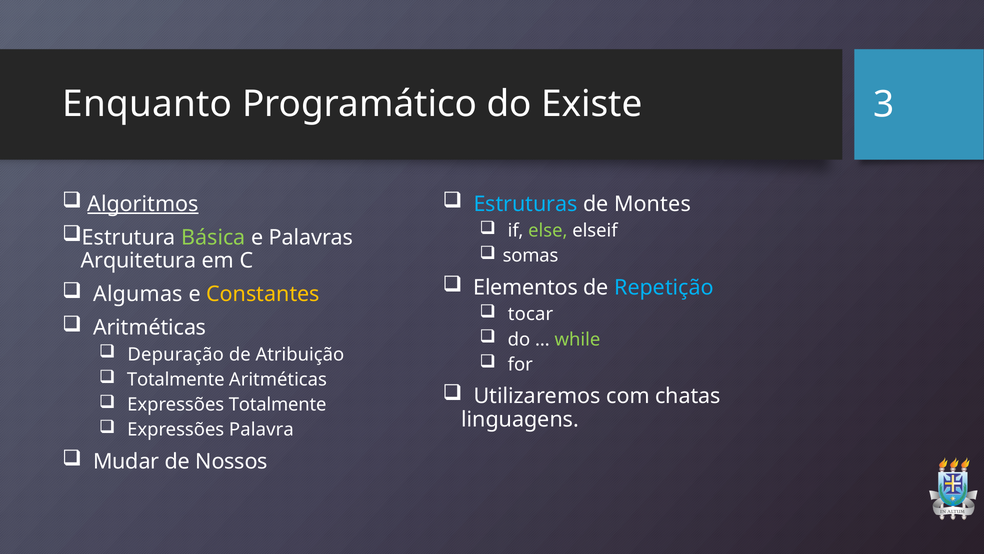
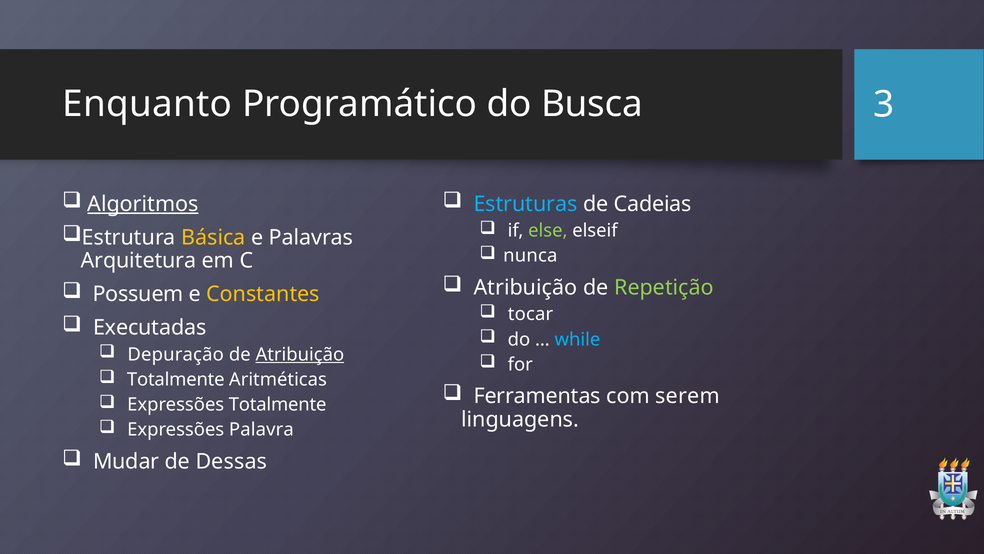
Existe: Existe -> Busca (592, 104)
Montes: Montes -> Cadeias (653, 204)
Básica colour: light green -> yellow (213, 237)
somas: somas -> nunca (530, 256)
Elementos: Elementos -> Atribuição (525, 287)
Repetição colour: light blue -> light green (664, 287)
Algumas: Algumas -> Possuem (138, 294)
Aritméticas: Aritméticas -> Executadas (150, 328)
while colour: light green -> light blue (577, 339)
Atribuição underline: none -> present (300, 354)
Utilizaremos: Utilizaremos -> Ferramentas (537, 396)
chatas: chatas -> serem (688, 396)
Nossos: Nossos -> Dessas (231, 461)
